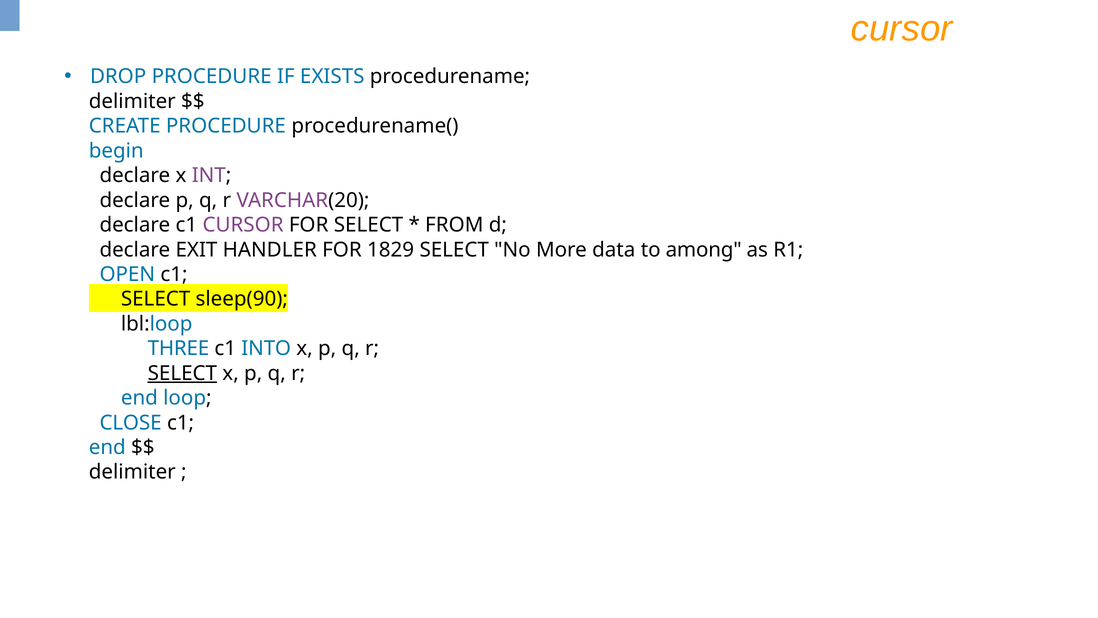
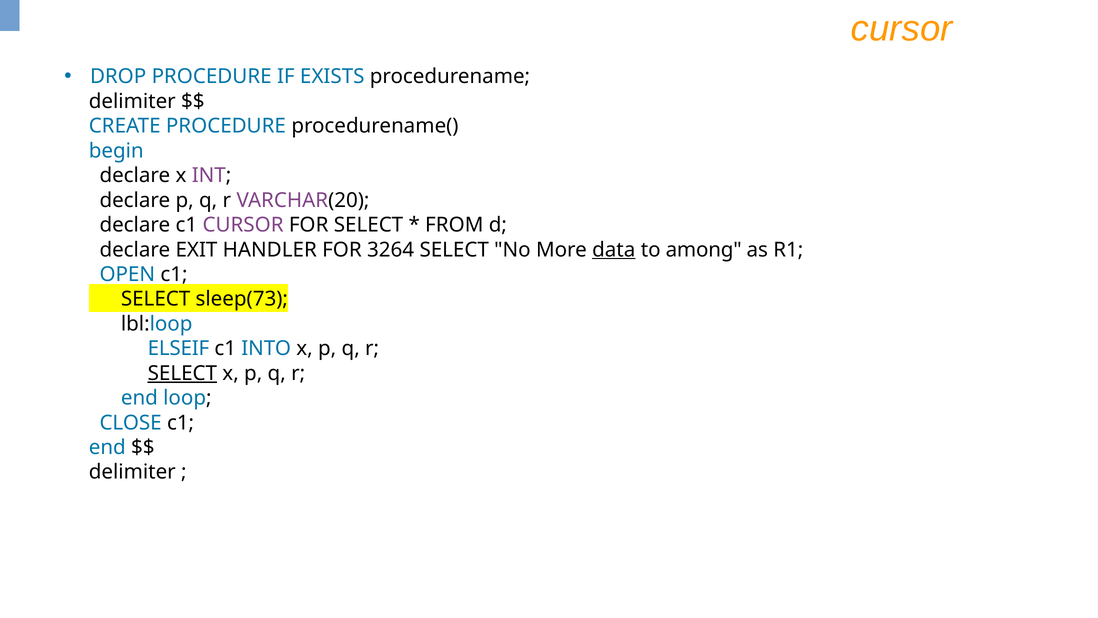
1829: 1829 -> 3264 (391, 250)
data underline: none -> present (614, 250)
sleep(90: sleep(90 -> sleep(73 (242, 299)
THREE: THREE -> ELSEIF (178, 348)
